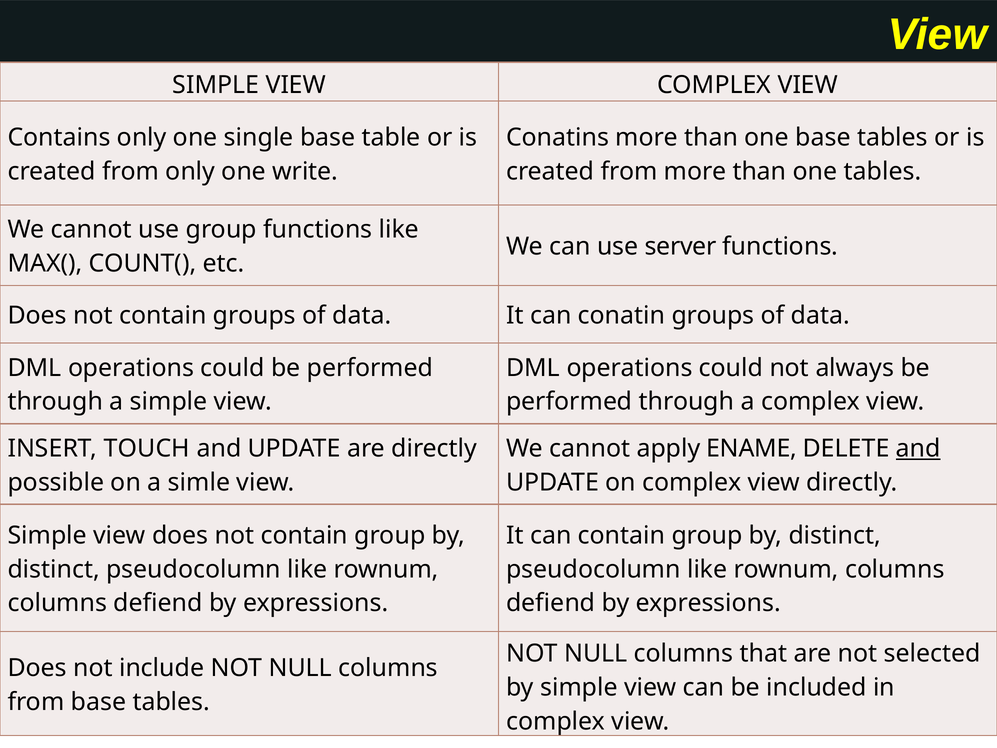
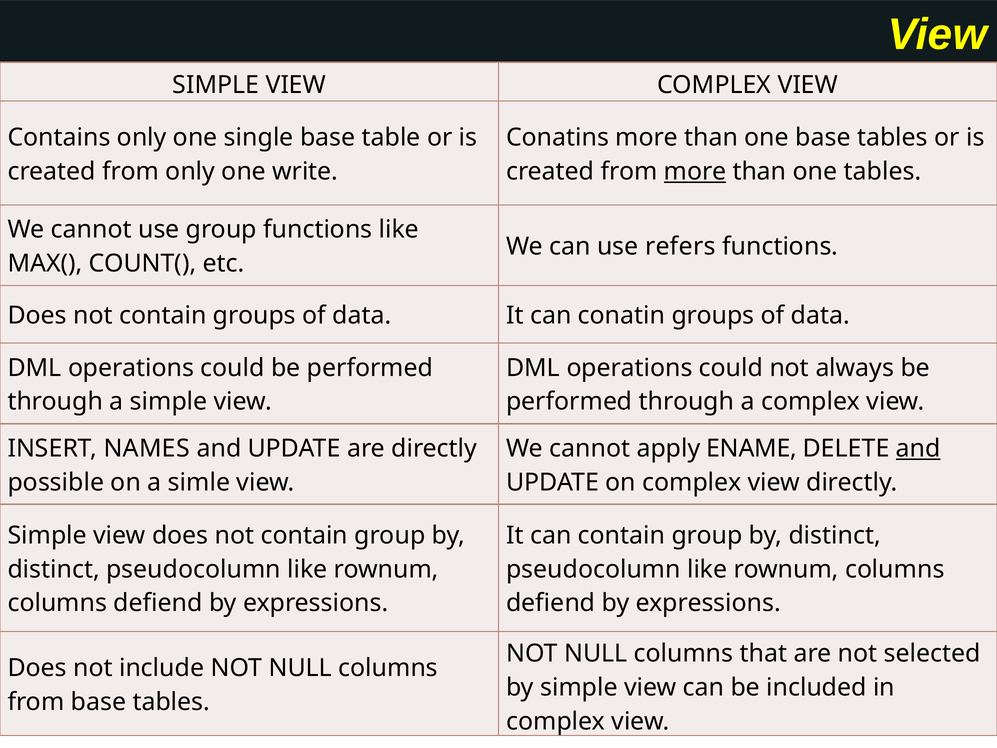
more underline: none -> present (695, 171)
server: server -> refers (680, 247)
TOUCH: TOUCH -> NAMES (147, 448)
